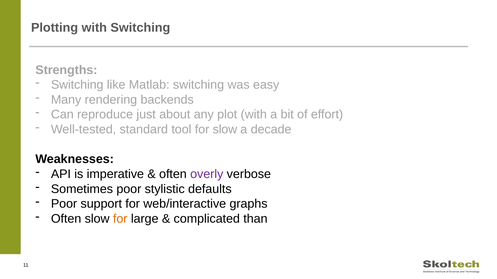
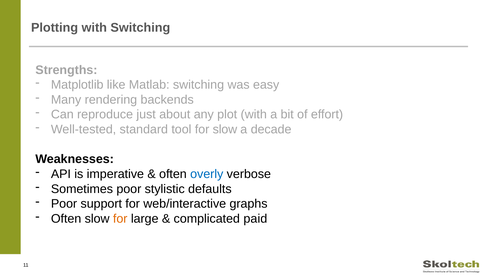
Switching: Switching -> Matplotlib (77, 85)
overly colour: purple -> blue (207, 174)
than: than -> paid (255, 219)
